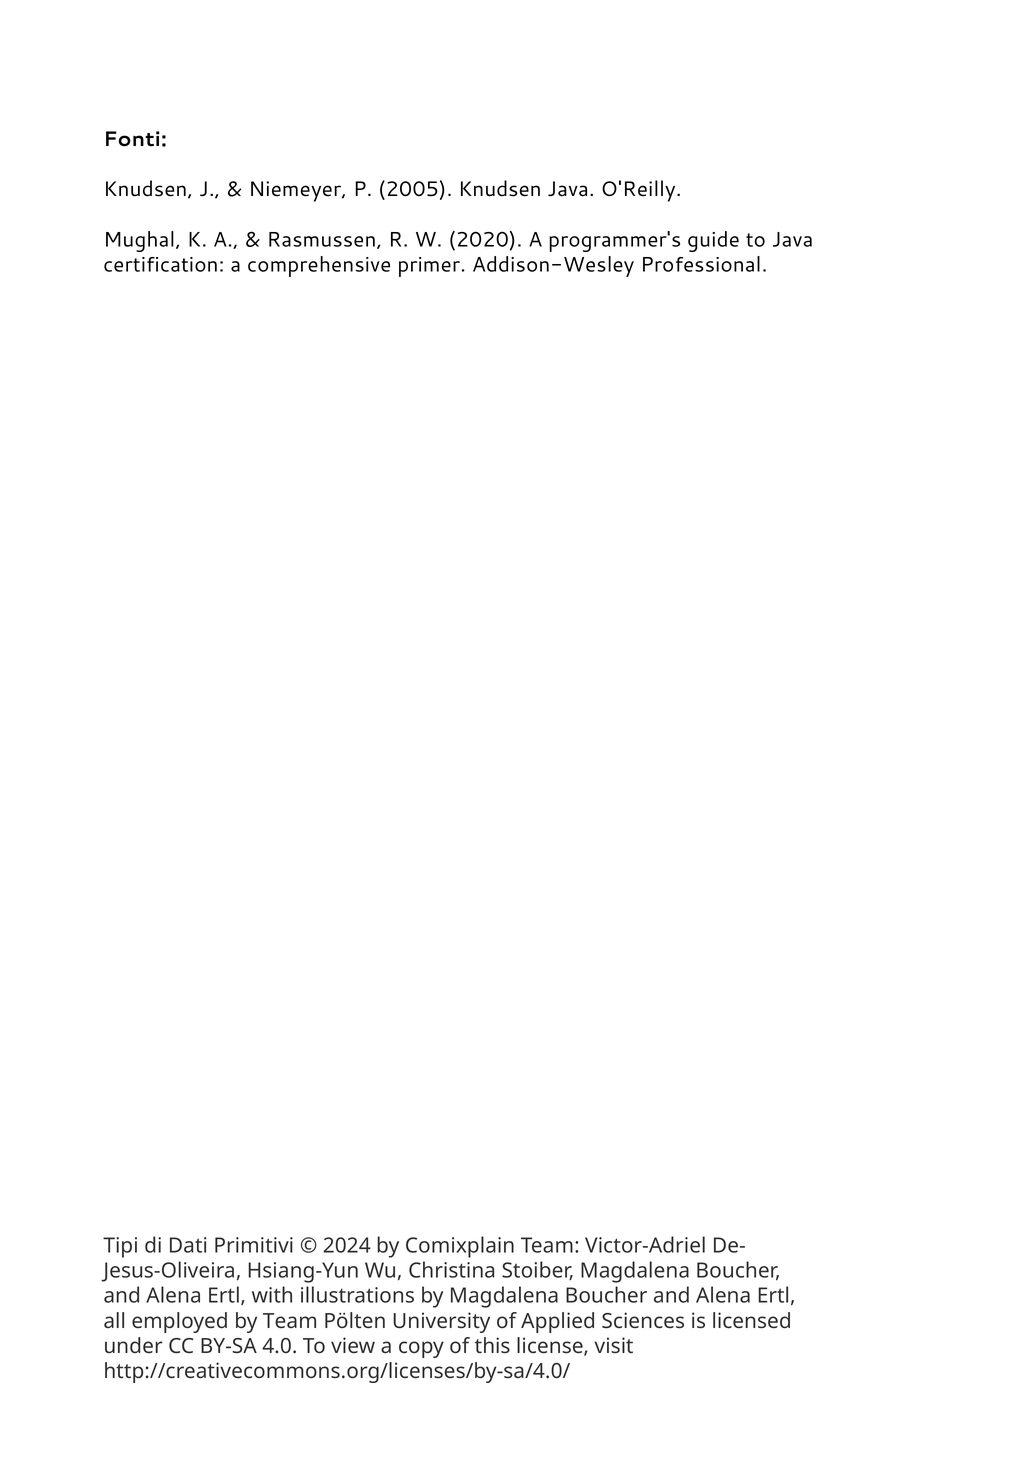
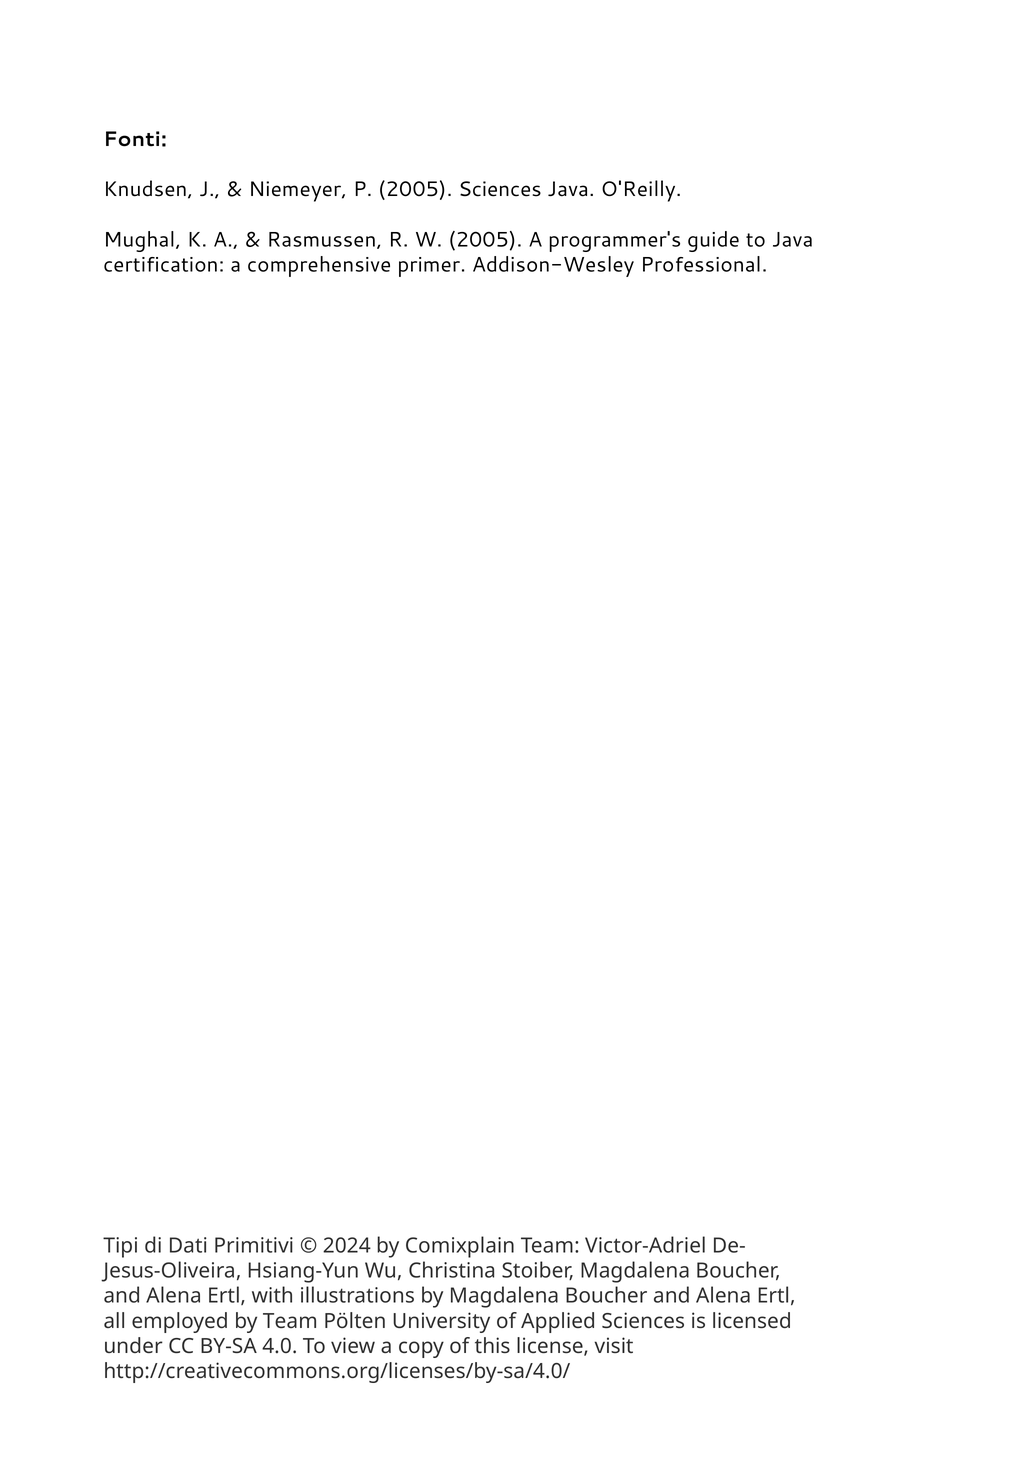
2005 Knudsen: Knudsen -> Sciences (500, 189)
W 2020: 2020 -> 2005 (485, 240)
